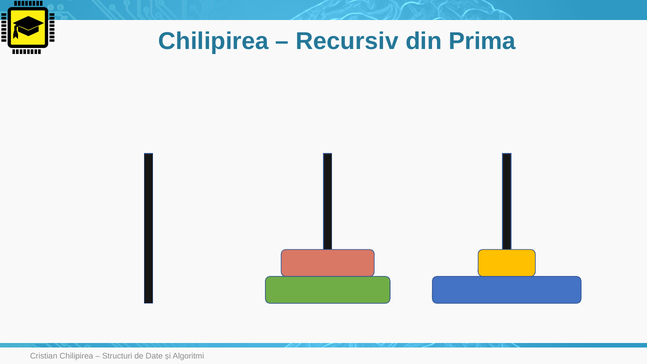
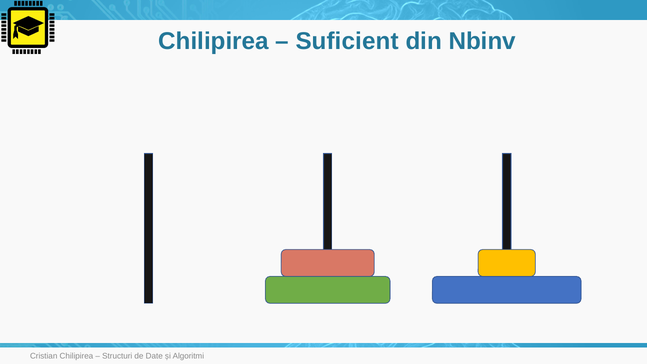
Recursiv: Recursiv -> Suficient (347, 41)
Prima: Prima -> Nbinv (482, 41)
